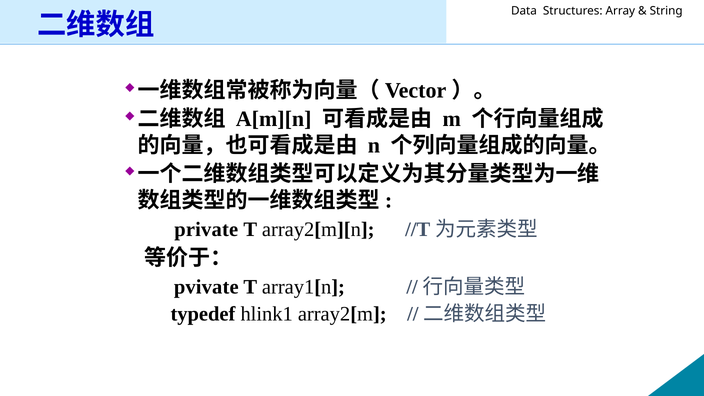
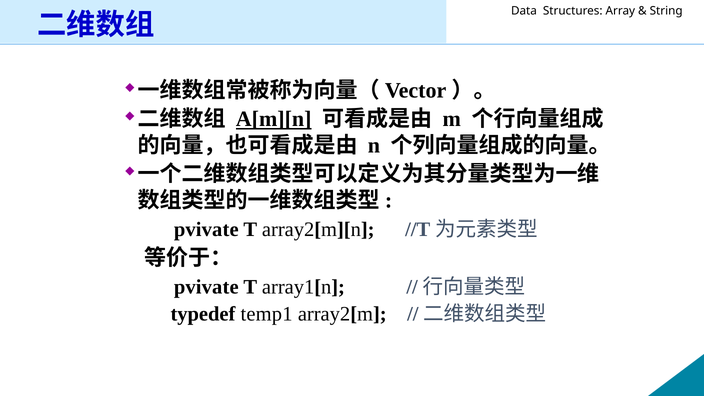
A[m][n underline: none -> present (274, 119)
private: private -> pvivate (206, 230)
hlink1: hlink1 -> temp1 (267, 314)
